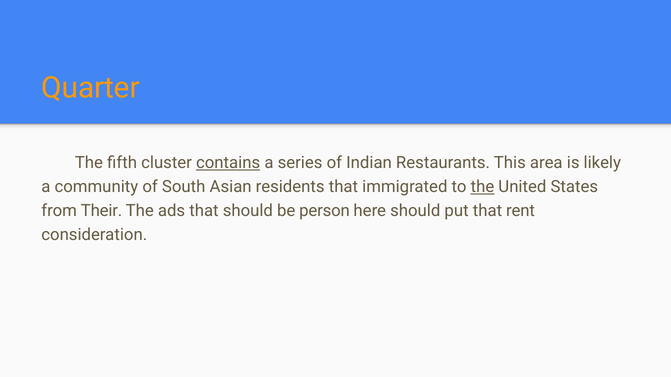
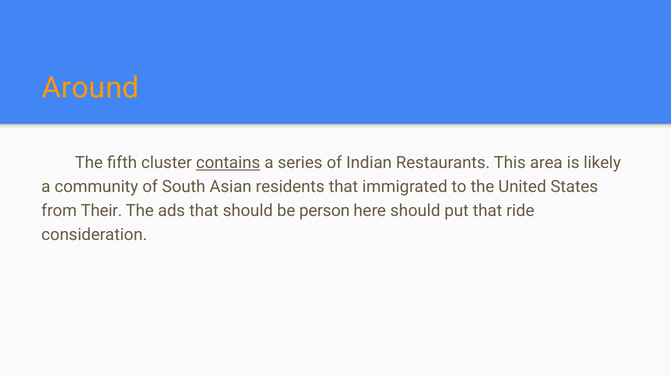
Quarter: Quarter -> Around (90, 88)
the underline: present -> none (482, 187)
rent: rent -> ride (520, 211)
